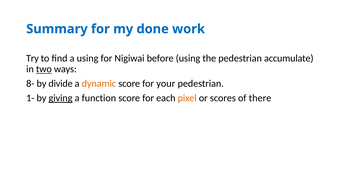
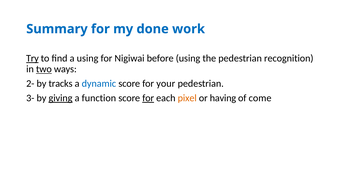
Try underline: none -> present (32, 58)
accumulate: accumulate -> recognition (289, 58)
8-: 8- -> 2- (30, 83)
divide: divide -> tracks (61, 83)
dynamic colour: orange -> blue (99, 83)
1-: 1- -> 3- (30, 98)
for underline: none -> present (148, 98)
scores: scores -> having (223, 98)
there: there -> come (260, 98)
